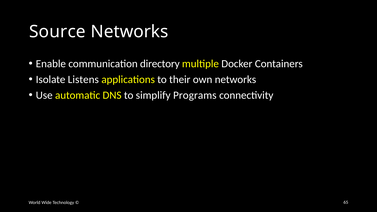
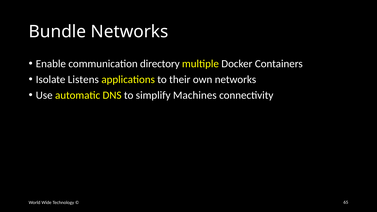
Source: Source -> Bundle (57, 32)
Programs: Programs -> Machines (195, 95)
